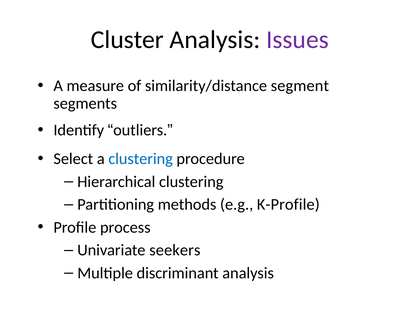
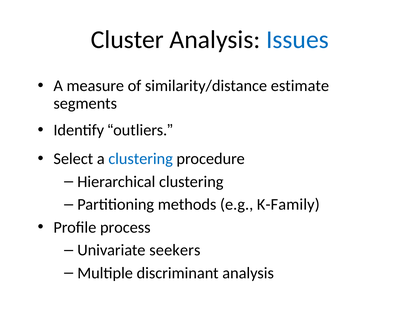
Issues colour: purple -> blue (298, 40)
segment: segment -> estimate (300, 86)
K-Profile: K-Profile -> K-Family (288, 205)
